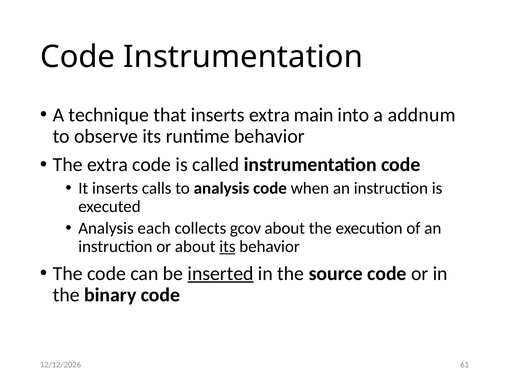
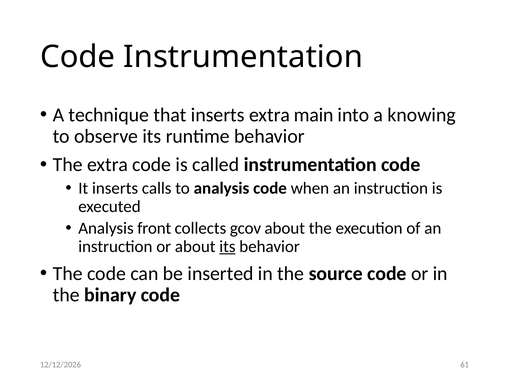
addnum: addnum -> knowing (422, 115)
each: each -> front (154, 228)
inserted underline: present -> none (221, 273)
